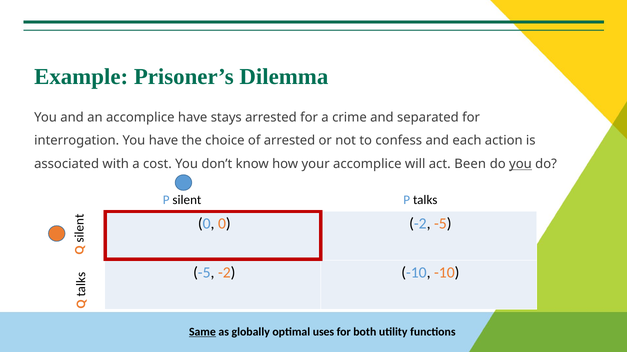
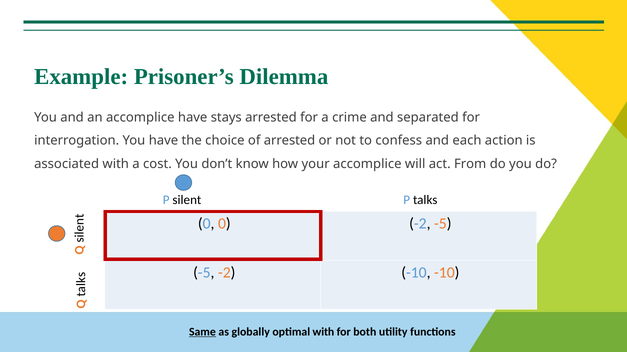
Been: Been -> From (470, 164)
you underline: present -> none (520, 164)
optimal uses: uses -> with (323, 332)
